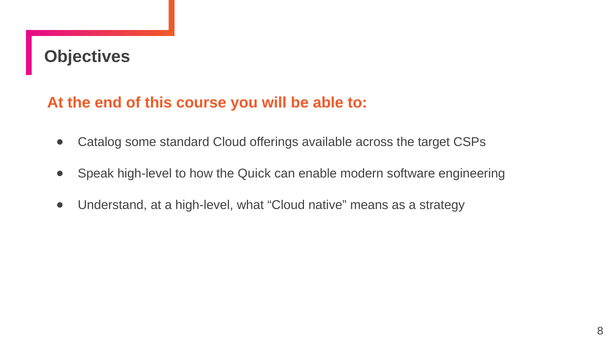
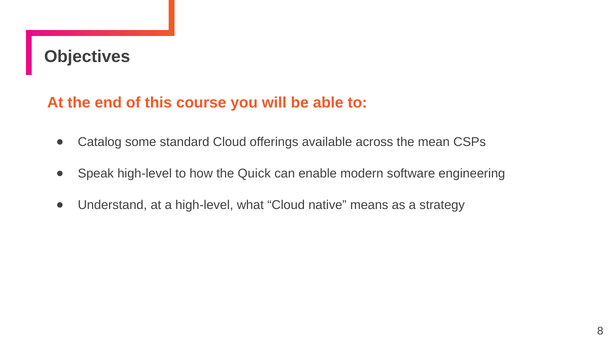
target: target -> mean (434, 142)
